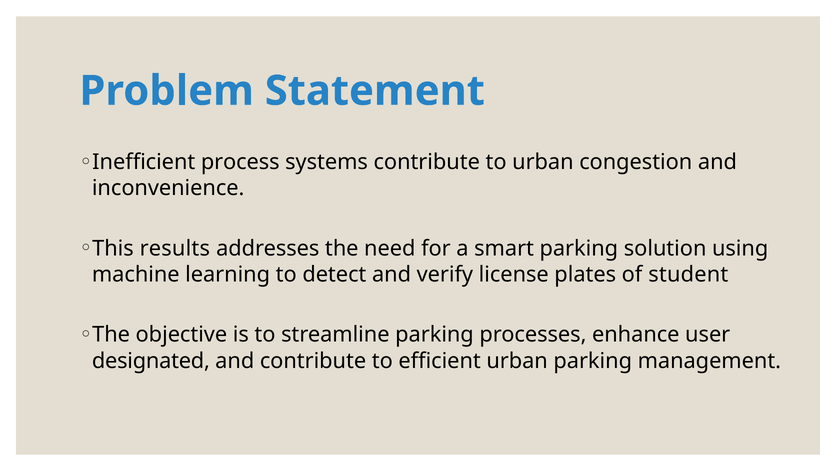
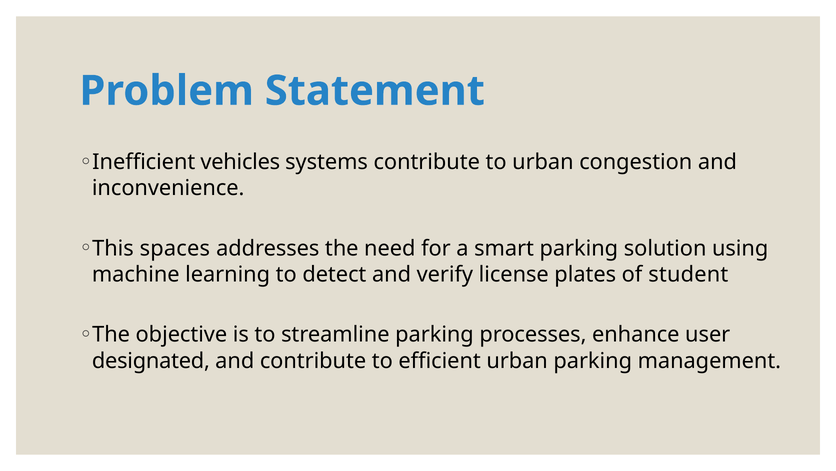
process: process -> vehicles (240, 162)
results: results -> spaces (175, 248)
